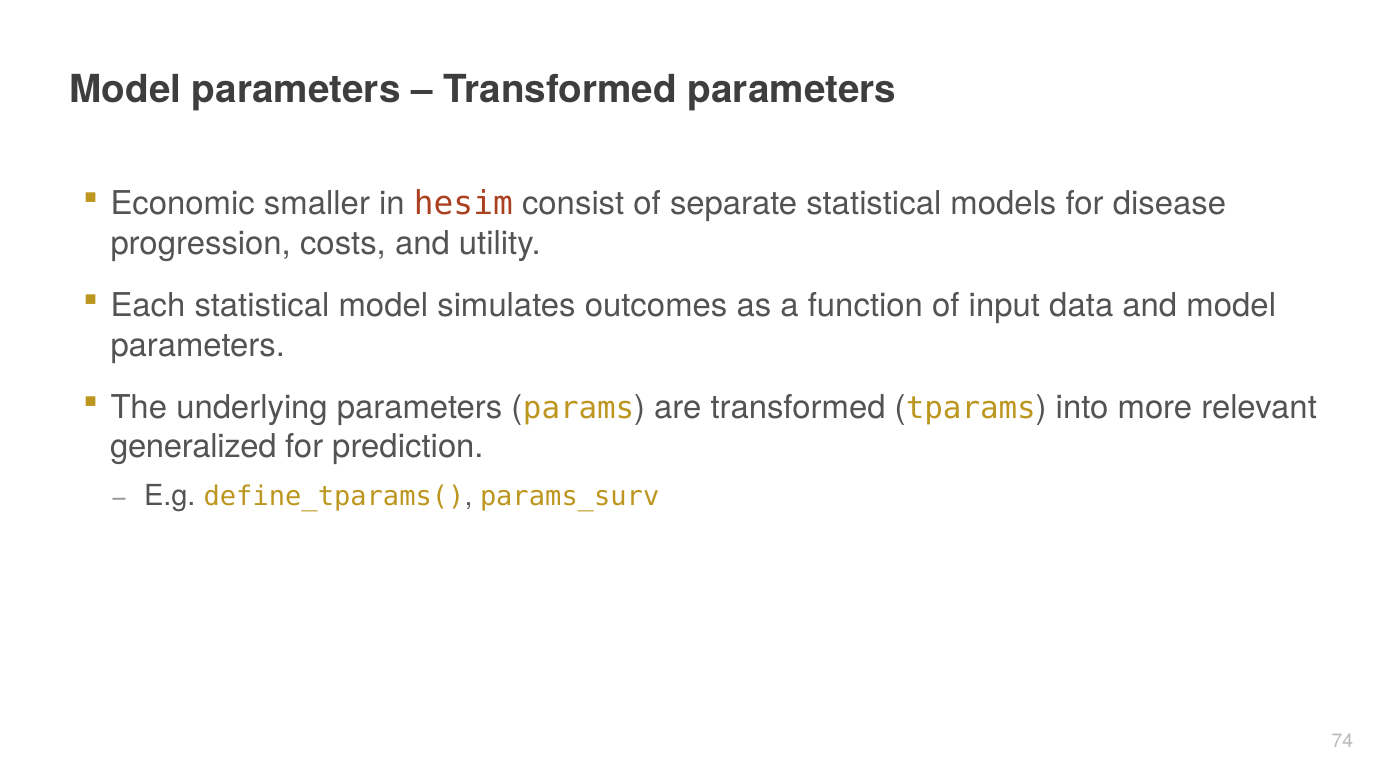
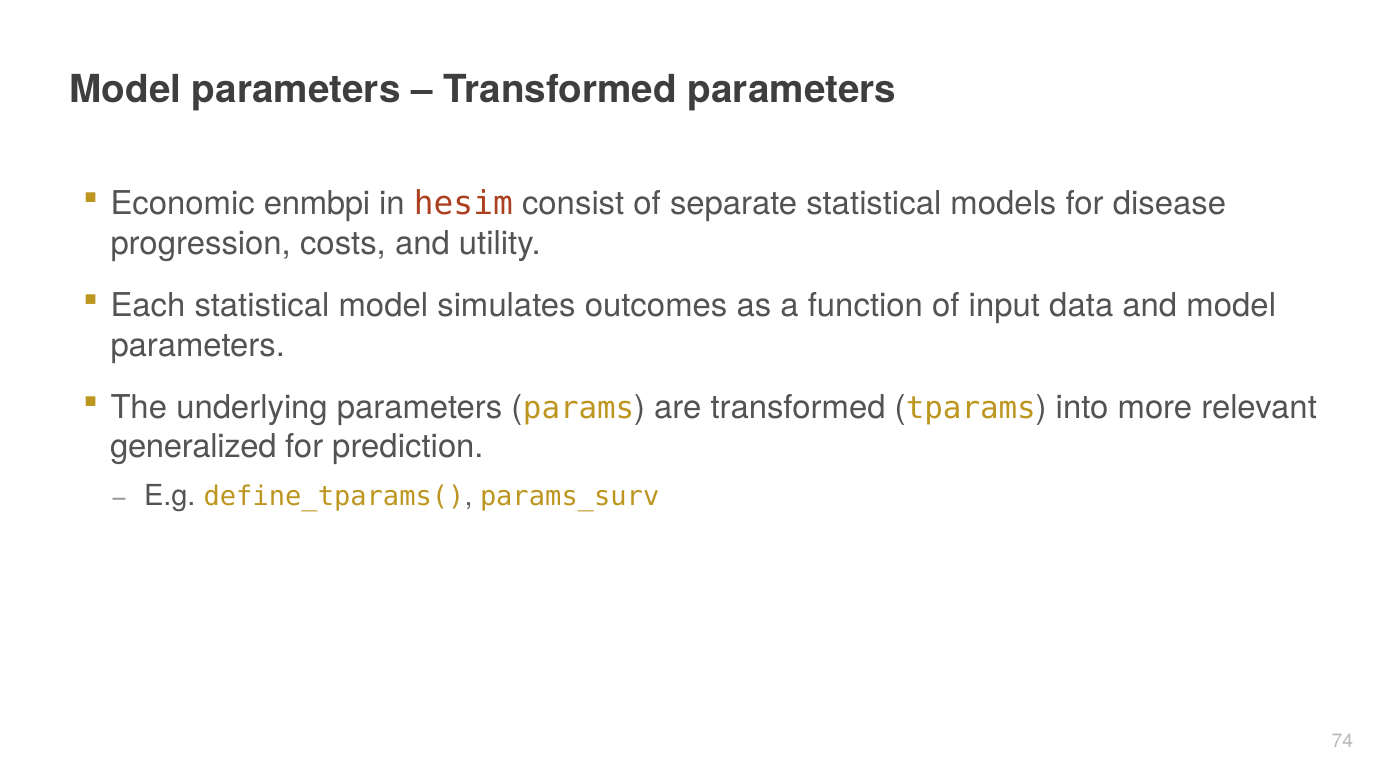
smaller: smaller -> enmbpi (317, 204)
